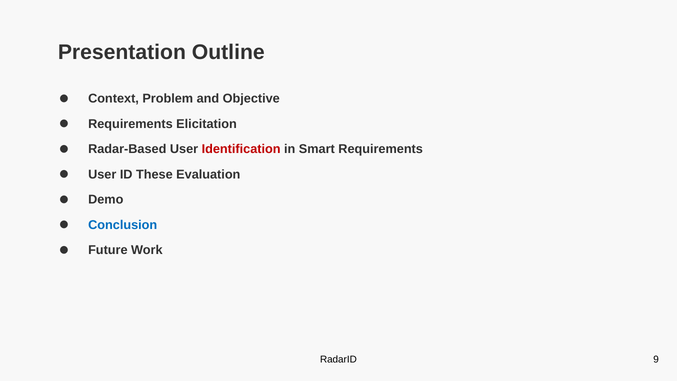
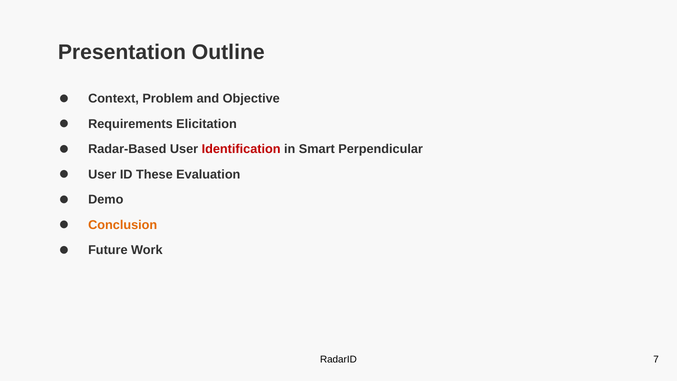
Smart Requirements: Requirements -> Perpendicular (381, 149)
Conclusion colour: blue -> orange (123, 225)
9: 9 -> 7 (656, 359)
